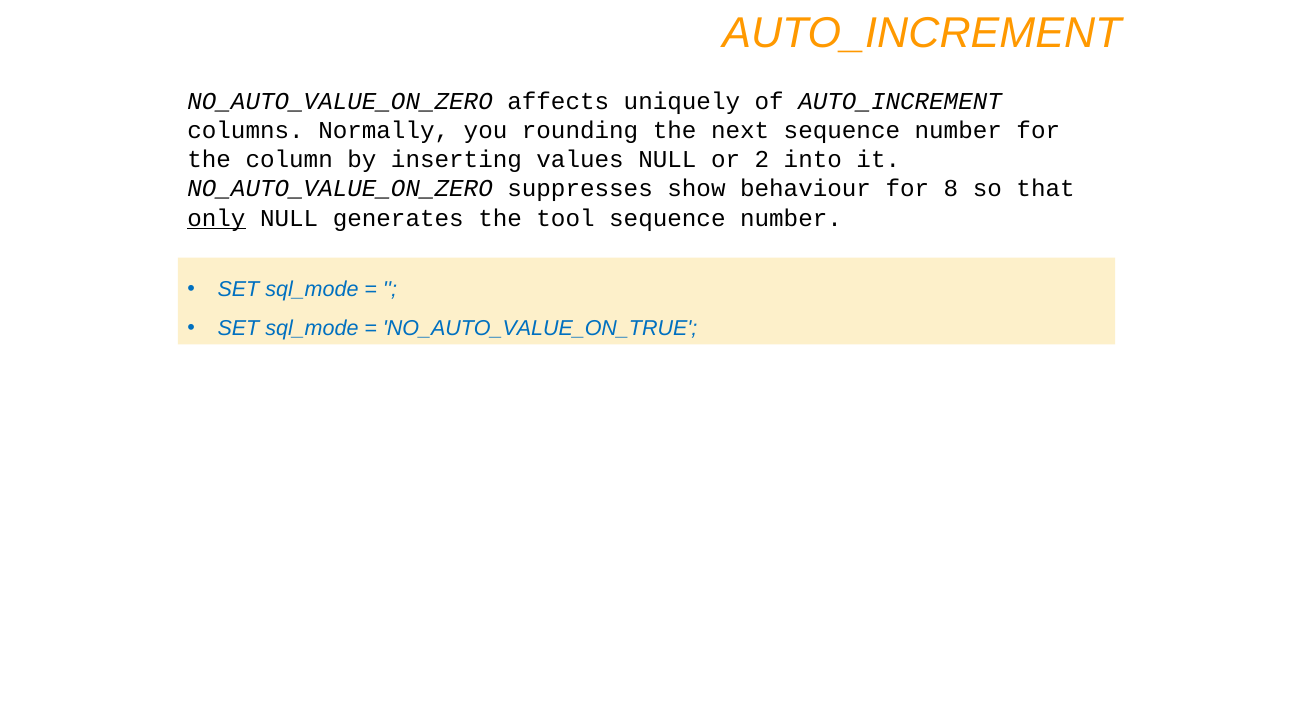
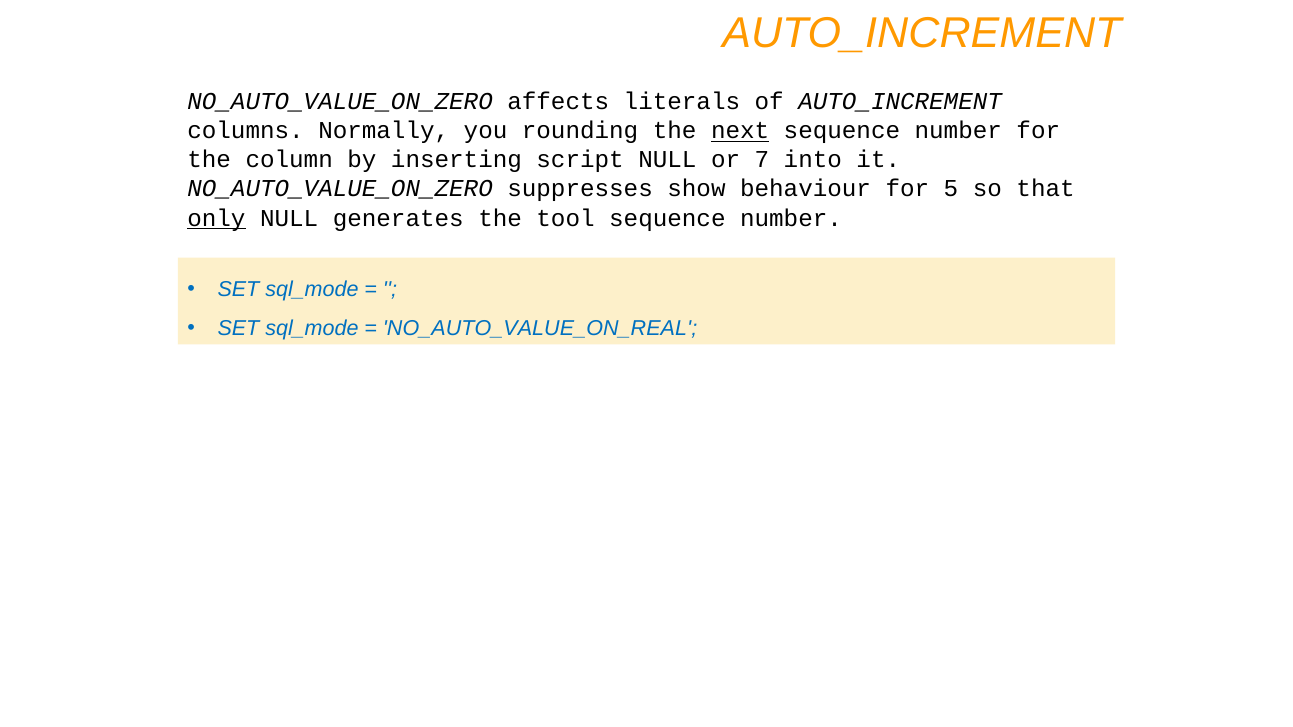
uniquely: uniquely -> literals (682, 102)
next underline: none -> present (740, 131)
values: values -> script (580, 160)
2: 2 -> 7 (762, 160)
8: 8 -> 5 (951, 189)
NO_AUTO_VALUE_ON_TRUE: NO_AUTO_VALUE_ON_TRUE -> NO_AUTO_VALUE_ON_REAL (540, 328)
